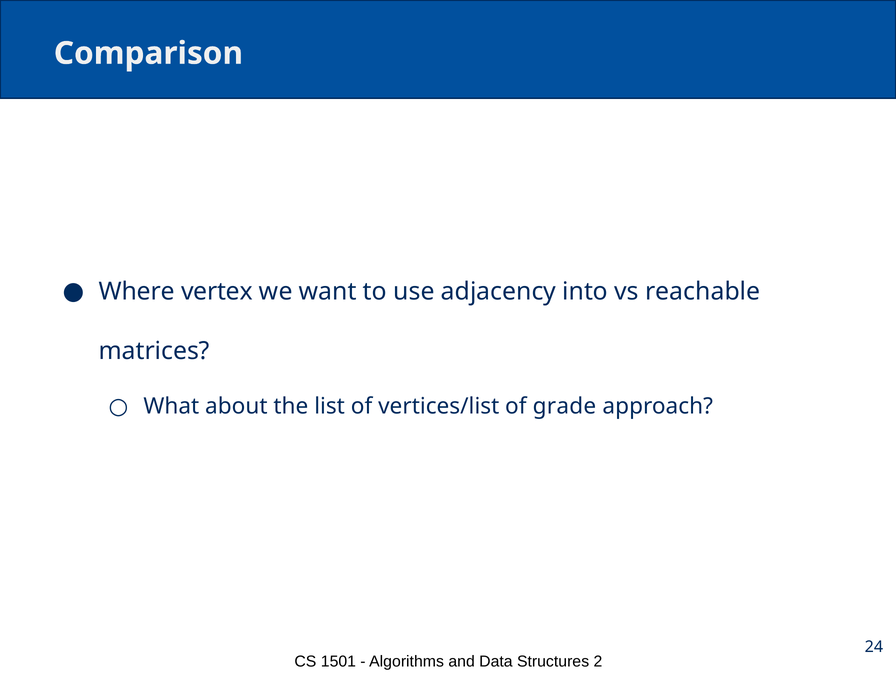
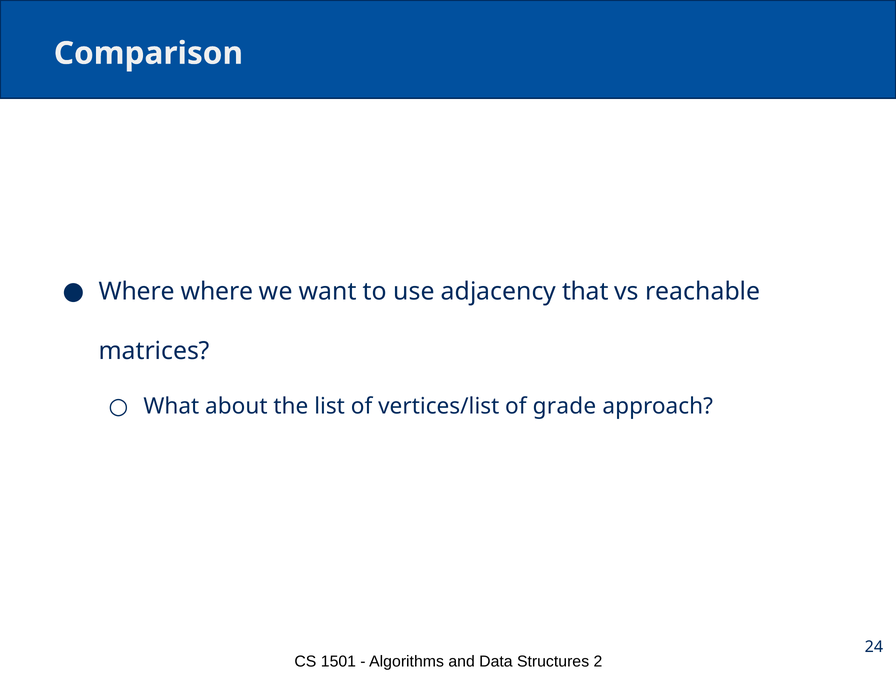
Where vertex: vertex -> where (217, 291)
into: into -> that (585, 291)
